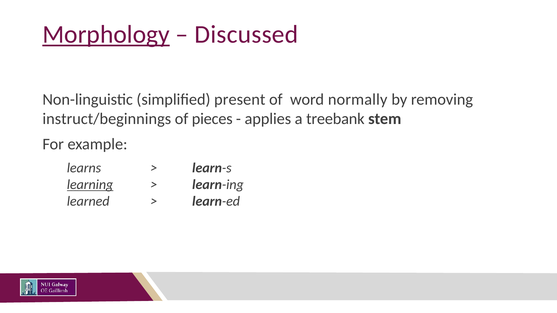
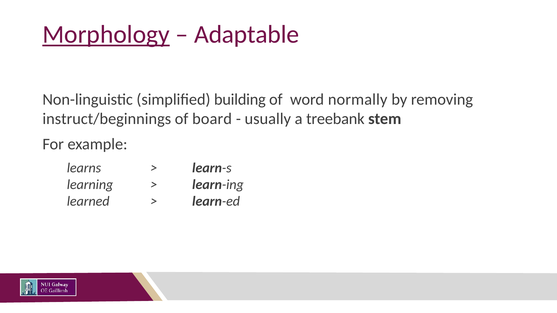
Discussed: Discussed -> Adaptable (247, 34)
present: present -> building (240, 100)
pieces: pieces -> board (212, 119)
applies: applies -> usually (268, 119)
learning underline: present -> none (90, 185)
